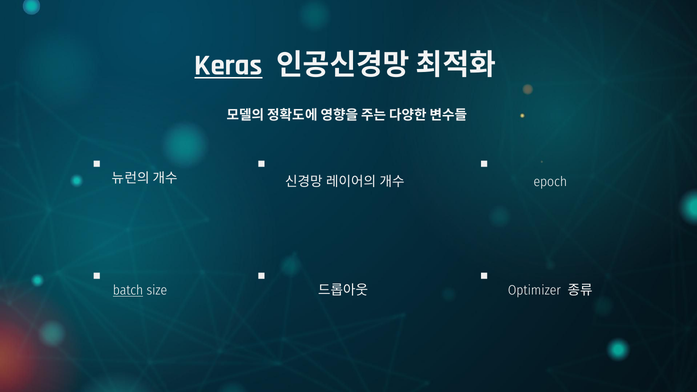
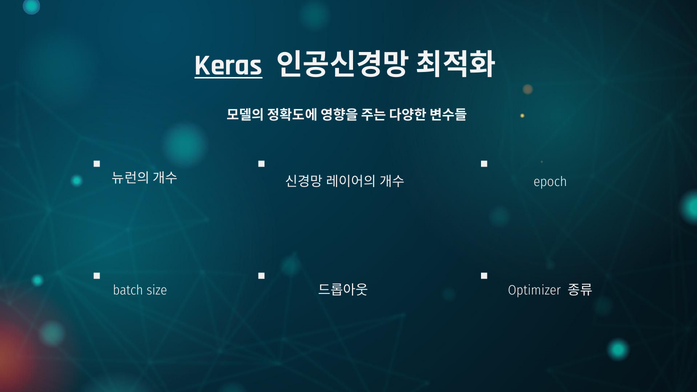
batch underline: present -> none (128, 290)
